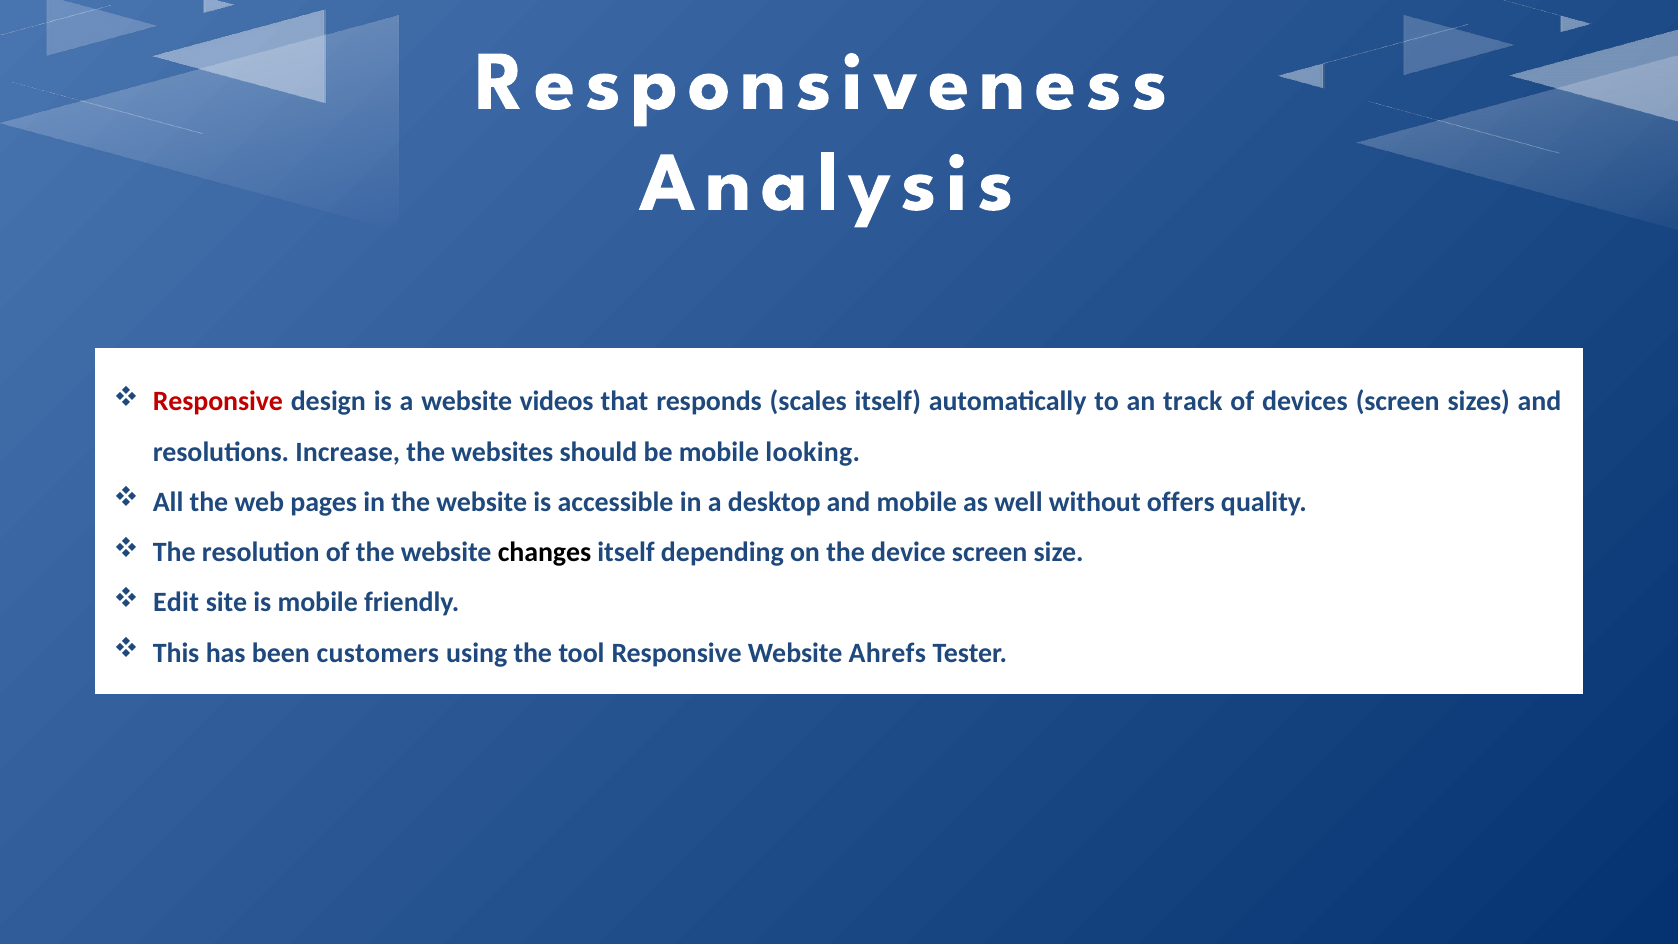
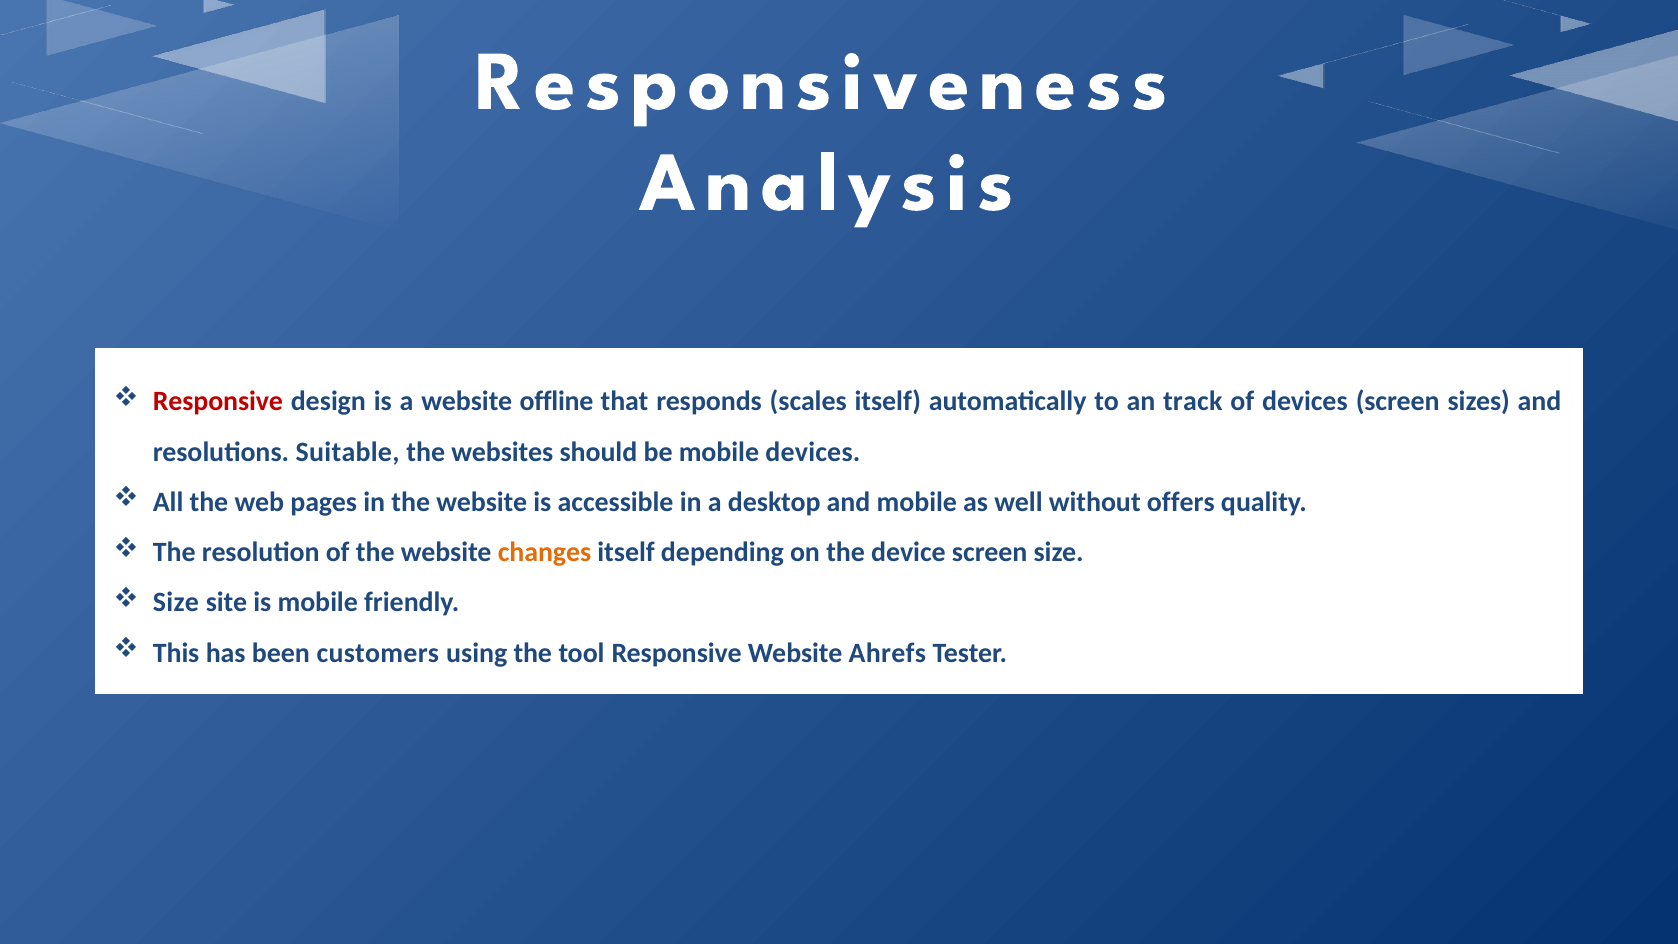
videos: videos -> offline (557, 402)
Increase: Increase -> Suitable (348, 452)
mobile looking: looking -> devices (813, 452)
changes colour: black -> orange (544, 552)
Edit: Edit -> Size (176, 603)
